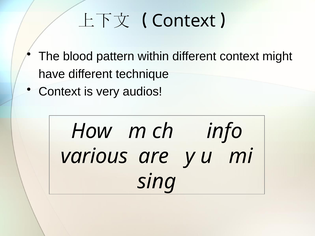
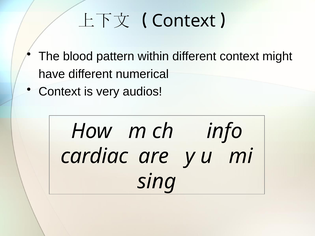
technique: technique -> numerical (142, 74)
various: various -> cardiac (94, 156)
